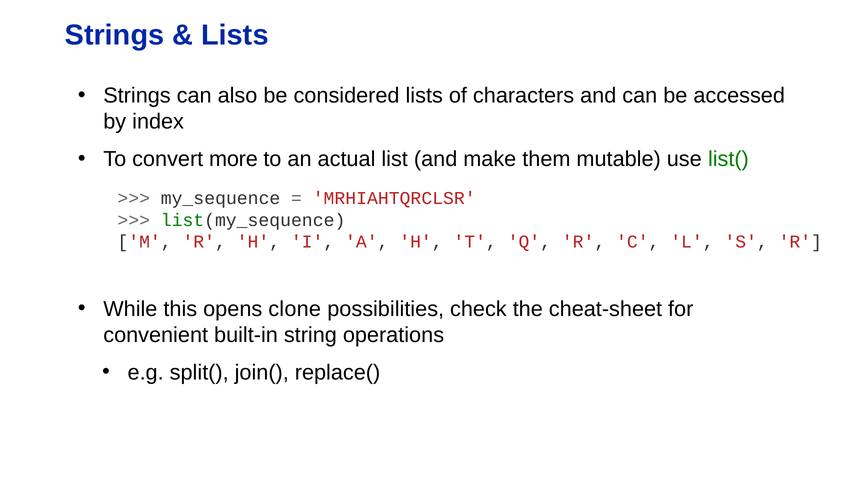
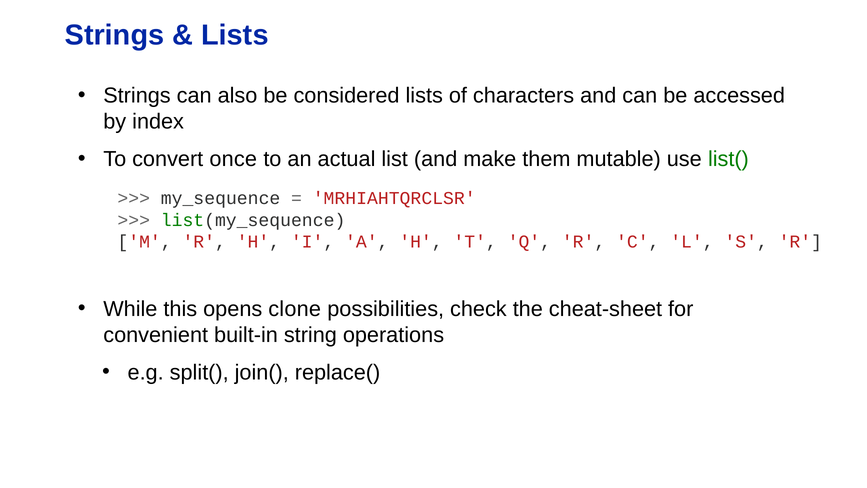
more: more -> once (233, 159)
